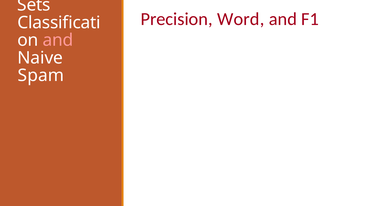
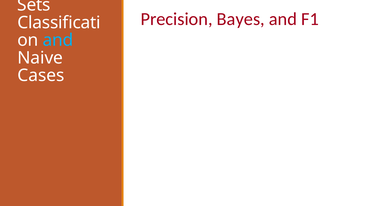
Word: Word -> Bayes (241, 19)
and colour: pink -> light blue (58, 40)
Spam: Spam -> Cases (41, 76)
